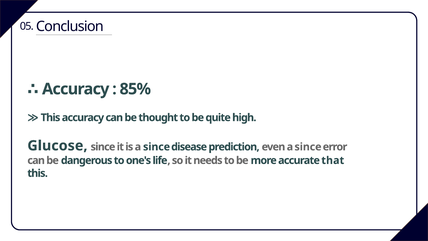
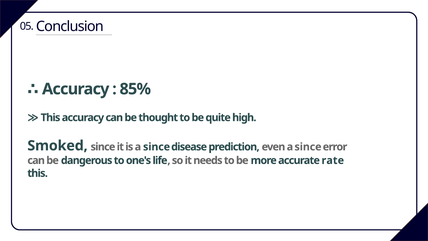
Glucose: Glucose -> Smoked (58, 146)
that: that -> rate (333, 160)
